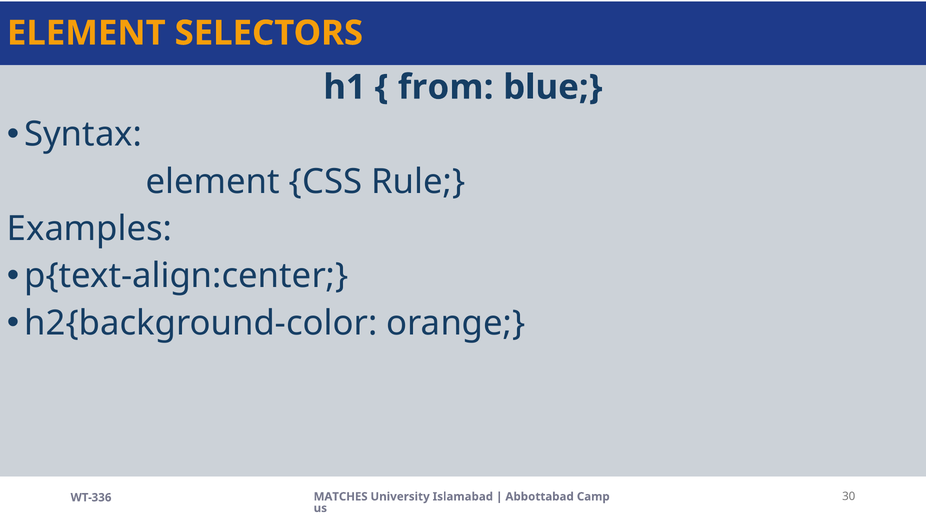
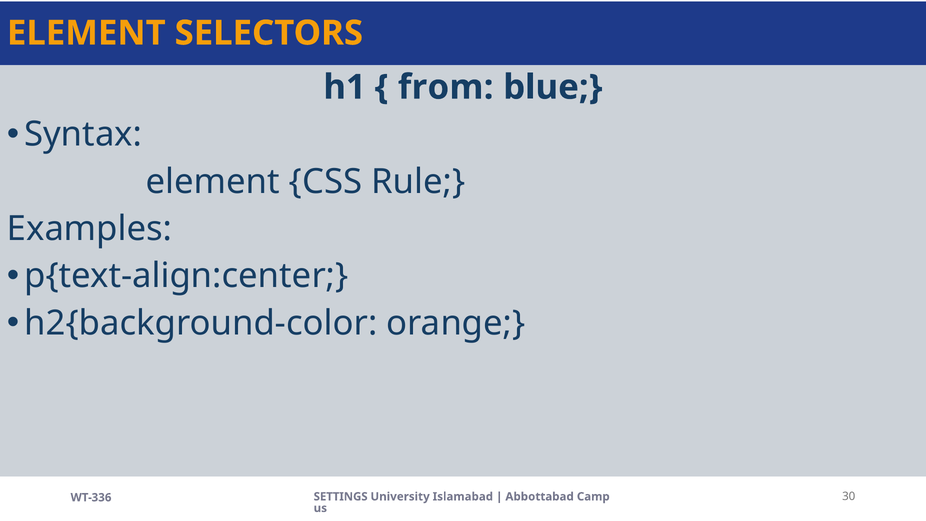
MATCHES: MATCHES -> SETTINGS (341, 496)
